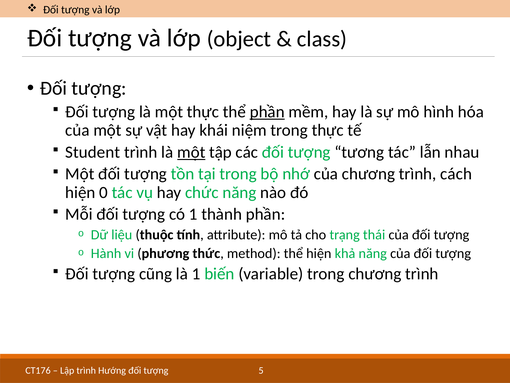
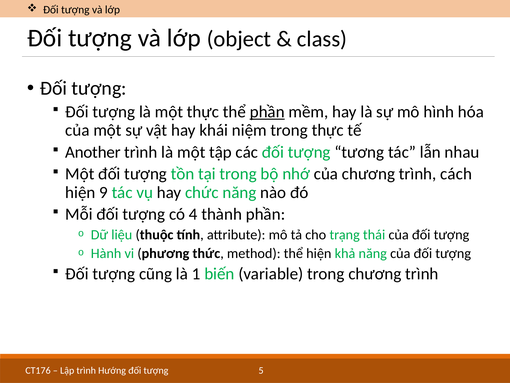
Student: Student -> Another (93, 152)
một underline: present -> none (191, 152)
0: 0 -> 9 (104, 192)
có 1: 1 -> 4 (193, 214)
